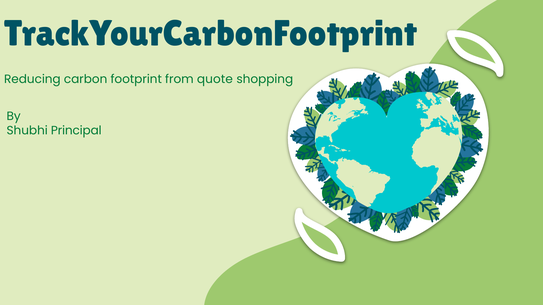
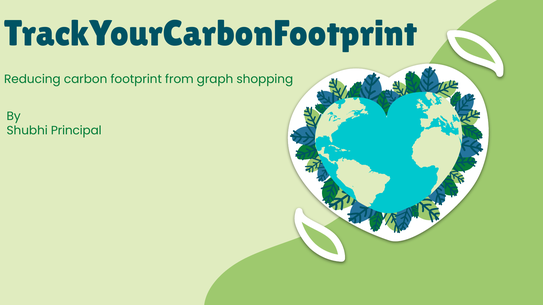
quote: quote -> graph (215, 79)
